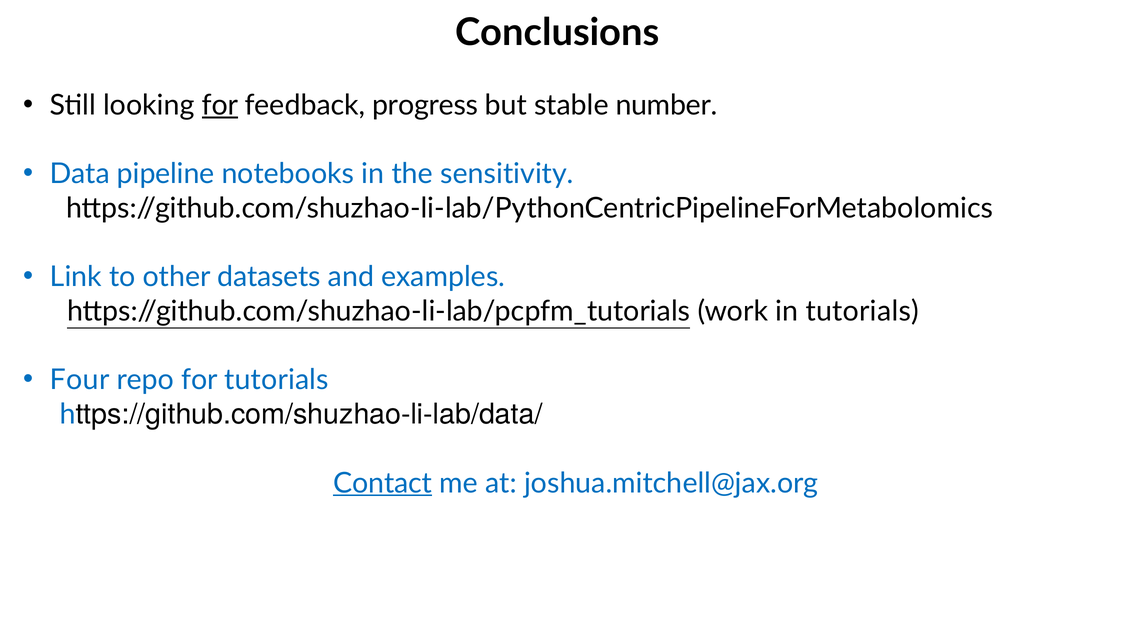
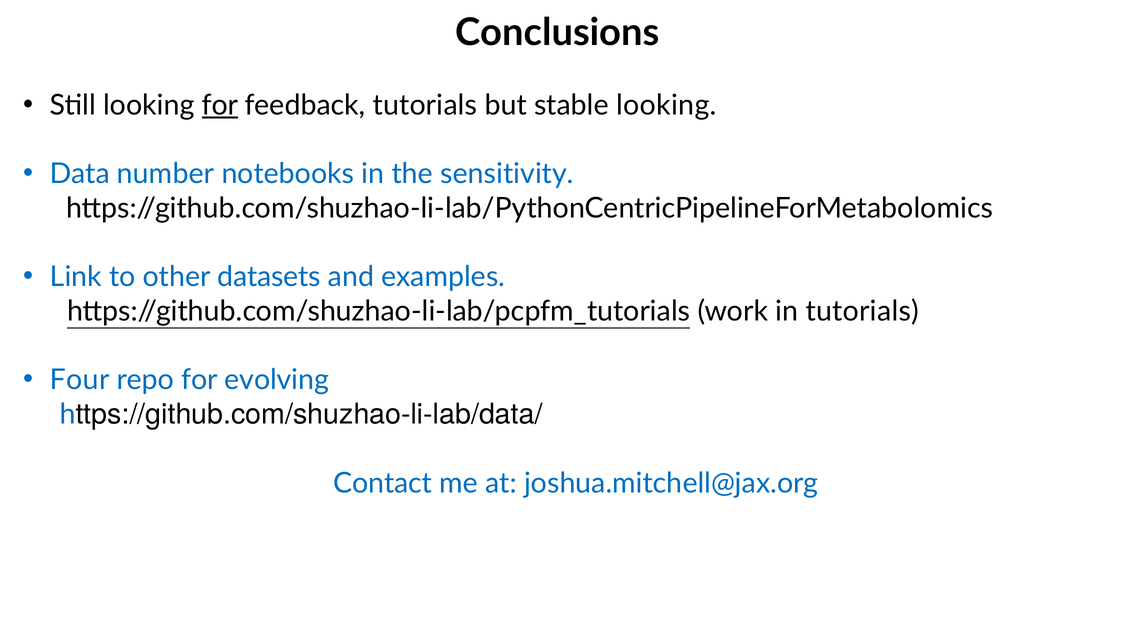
feedback progress: progress -> tutorials (425, 105)
stable number: number -> looking (666, 105)
pipeline: pipeline -> number (166, 174)
for tutorials: tutorials -> evolving (277, 380)
Contact underline: present -> none (383, 483)
